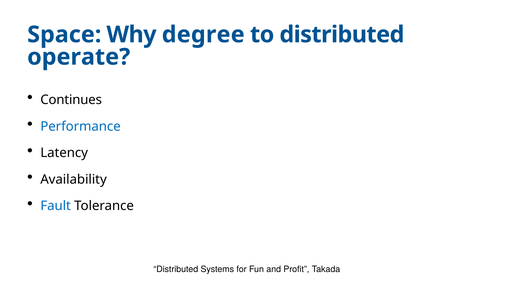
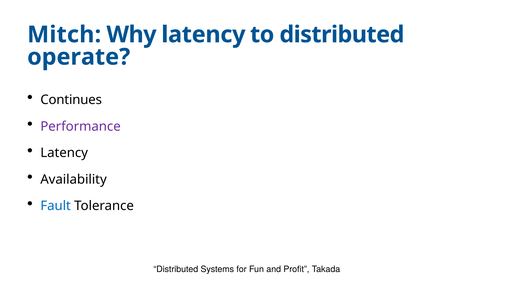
Space: Space -> Mitch (64, 35)
Why degree: degree -> latency (203, 35)
Performance colour: blue -> purple (81, 127)
